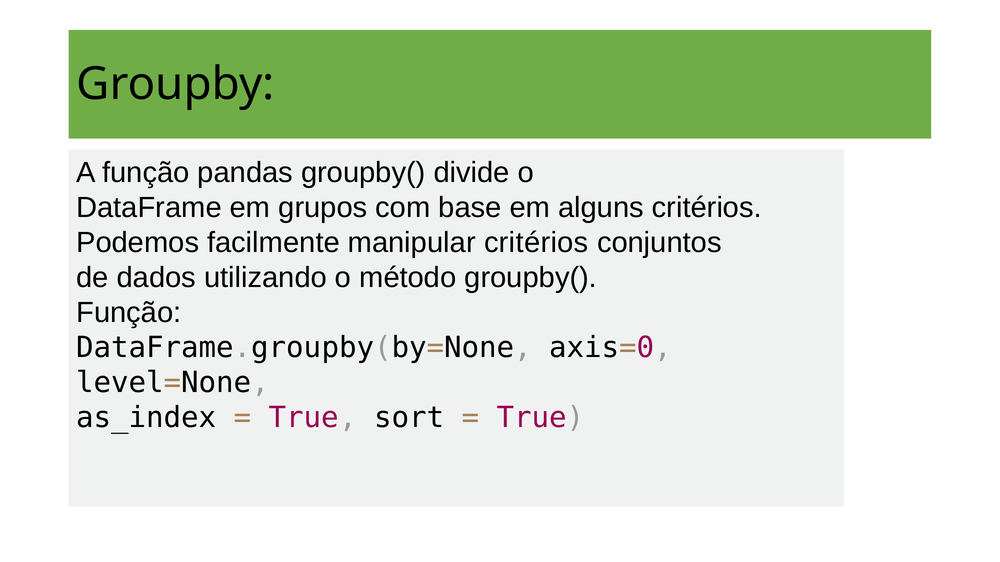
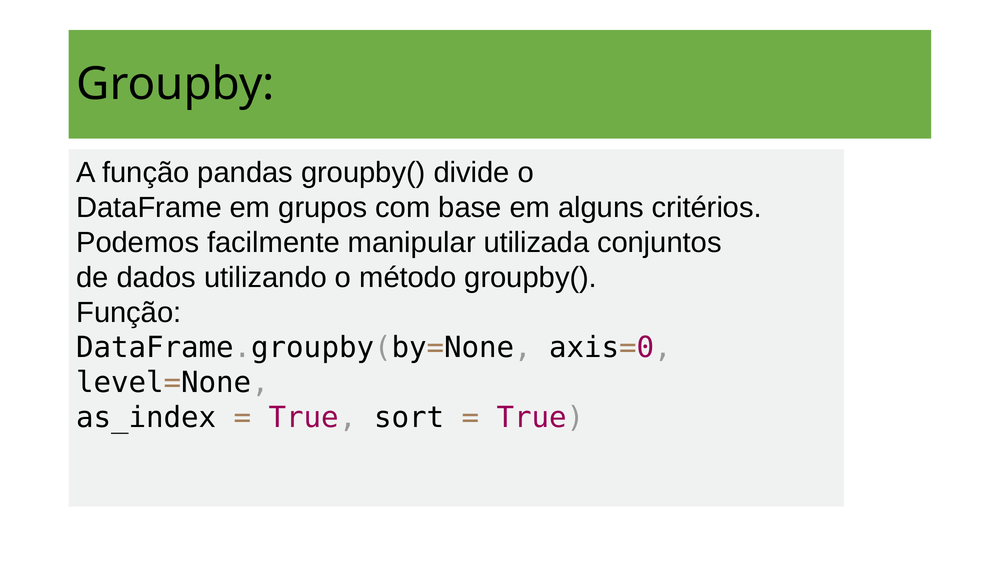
manipular critérios: critérios -> utilizada (536, 243)
